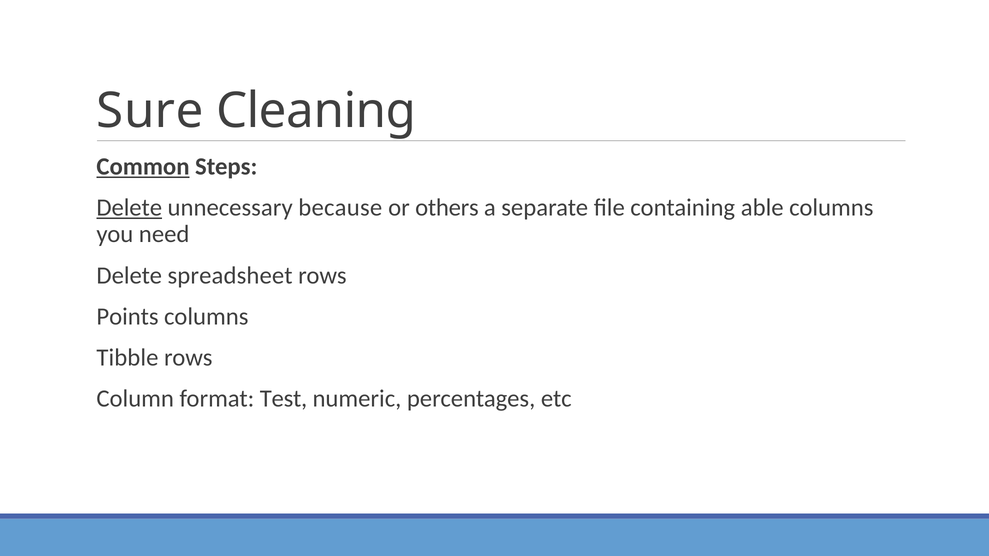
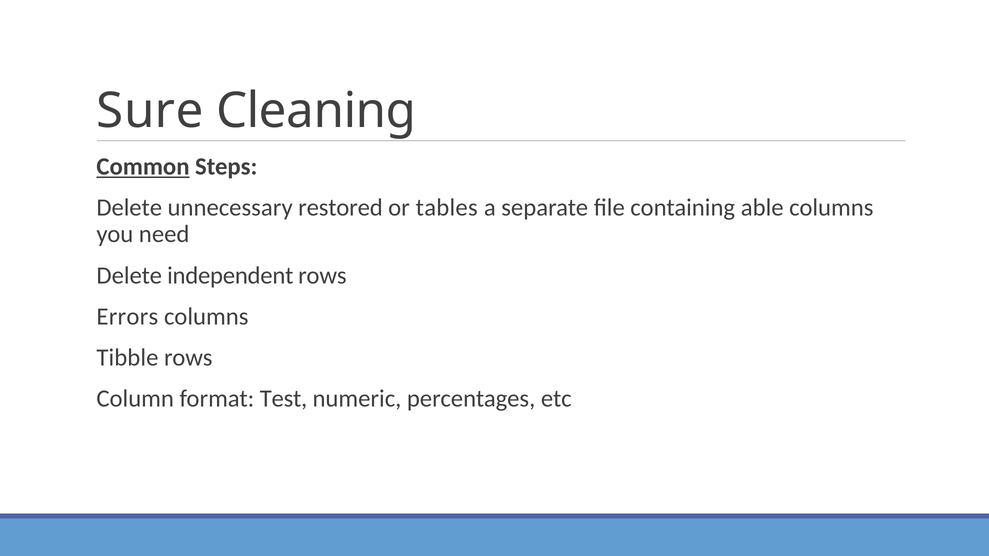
Delete underline: present -> none (129, 208)
because: because -> restored (340, 208)
others: others -> tables (447, 208)
spreadsheet: spreadsheet -> independent (230, 276)
Points: Points -> Errors (127, 317)
